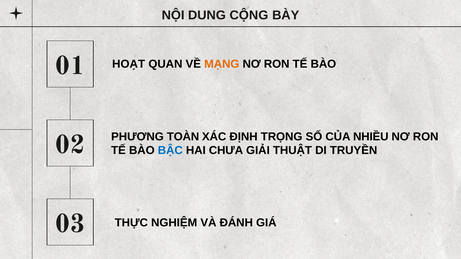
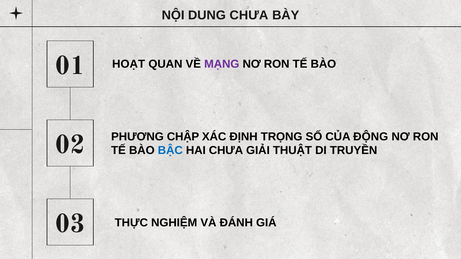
DUNG CỘNG: CỘNG -> CHƯA (249, 15)
MẠNG colour: orange -> purple (222, 64)
TOÀN: TOÀN -> CHẬP (183, 137)
NHIỀU: NHIỀU -> ĐỘNG (371, 137)
